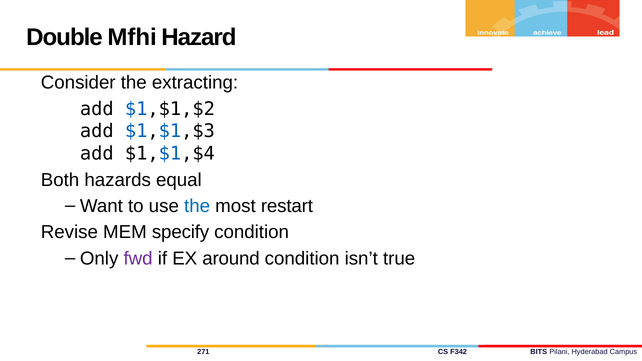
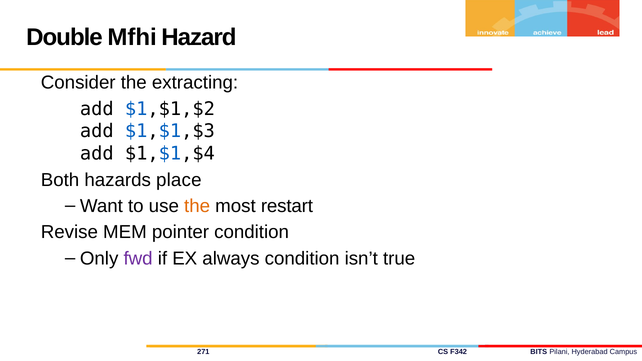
equal: equal -> place (179, 180)
the colour: blue -> orange (197, 206)
specify: specify -> pointer (180, 232)
around: around -> always (231, 258)
